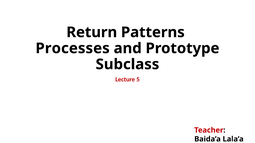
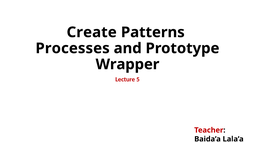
Return: Return -> Create (92, 32)
Subclass: Subclass -> Wrapper (128, 65)
